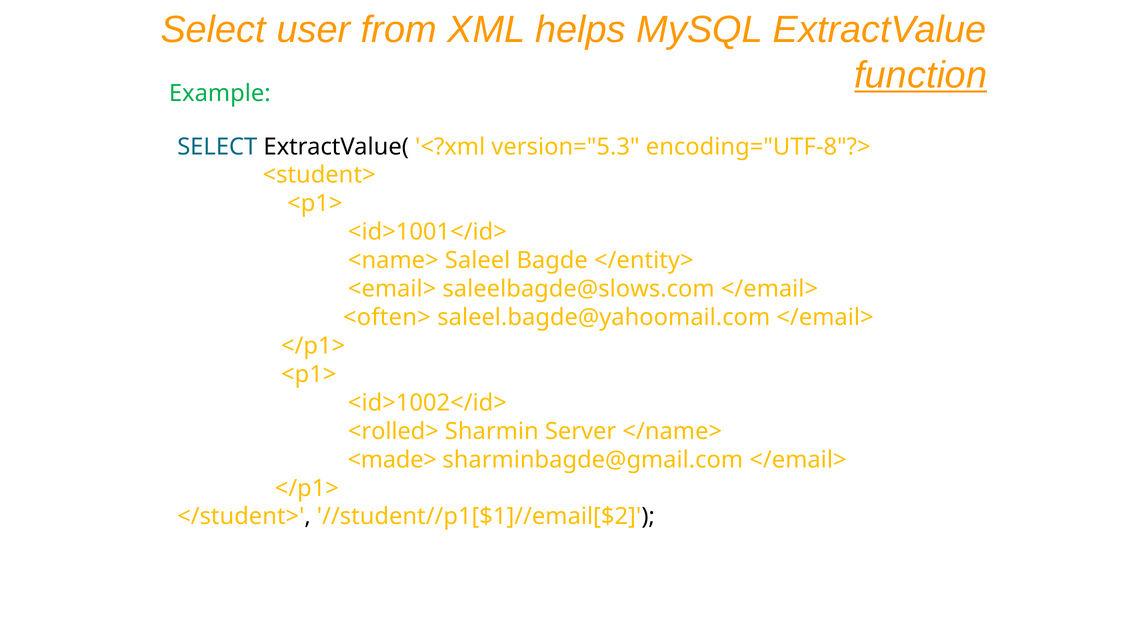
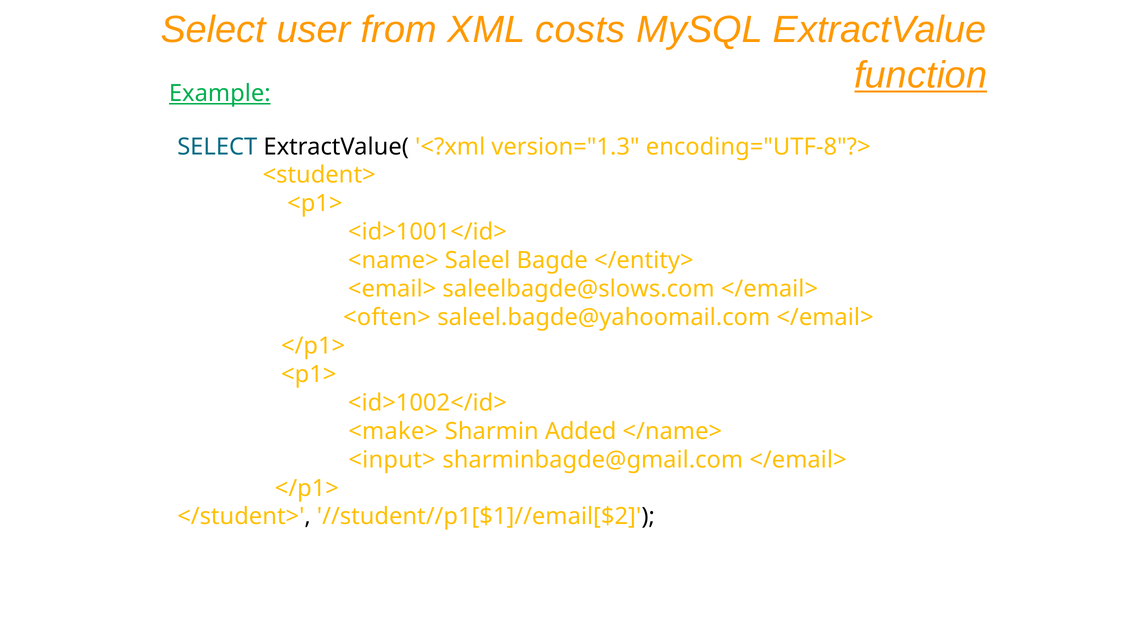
helps: helps -> costs (580, 30)
Example underline: none -> present (220, 93)
version="5.3: version="5.3 -> version="1.3 (566, 147)
<rolled>: <rolled> -> <make> (393, 431)
Server: Server -> Added (581, 431)
<made>: <made> -> <input> (392, 460)
